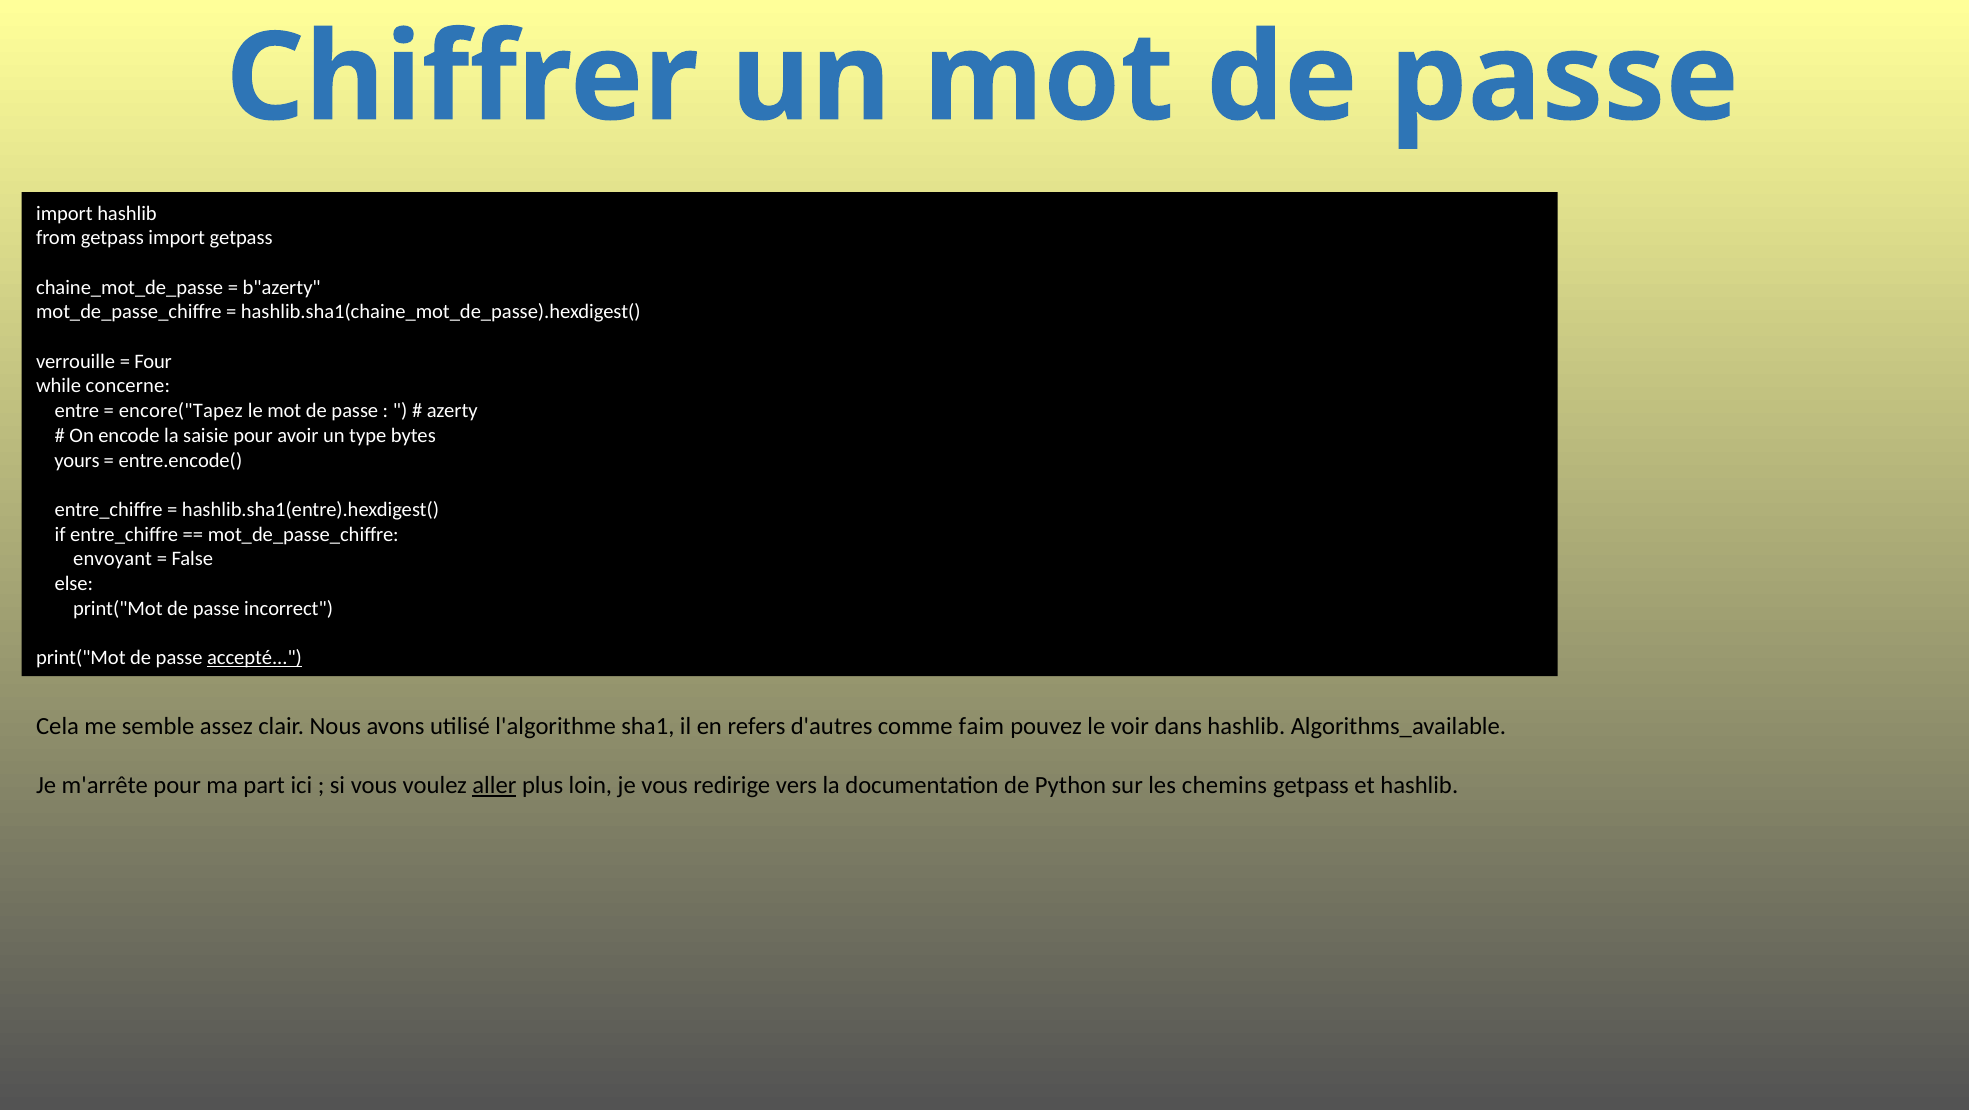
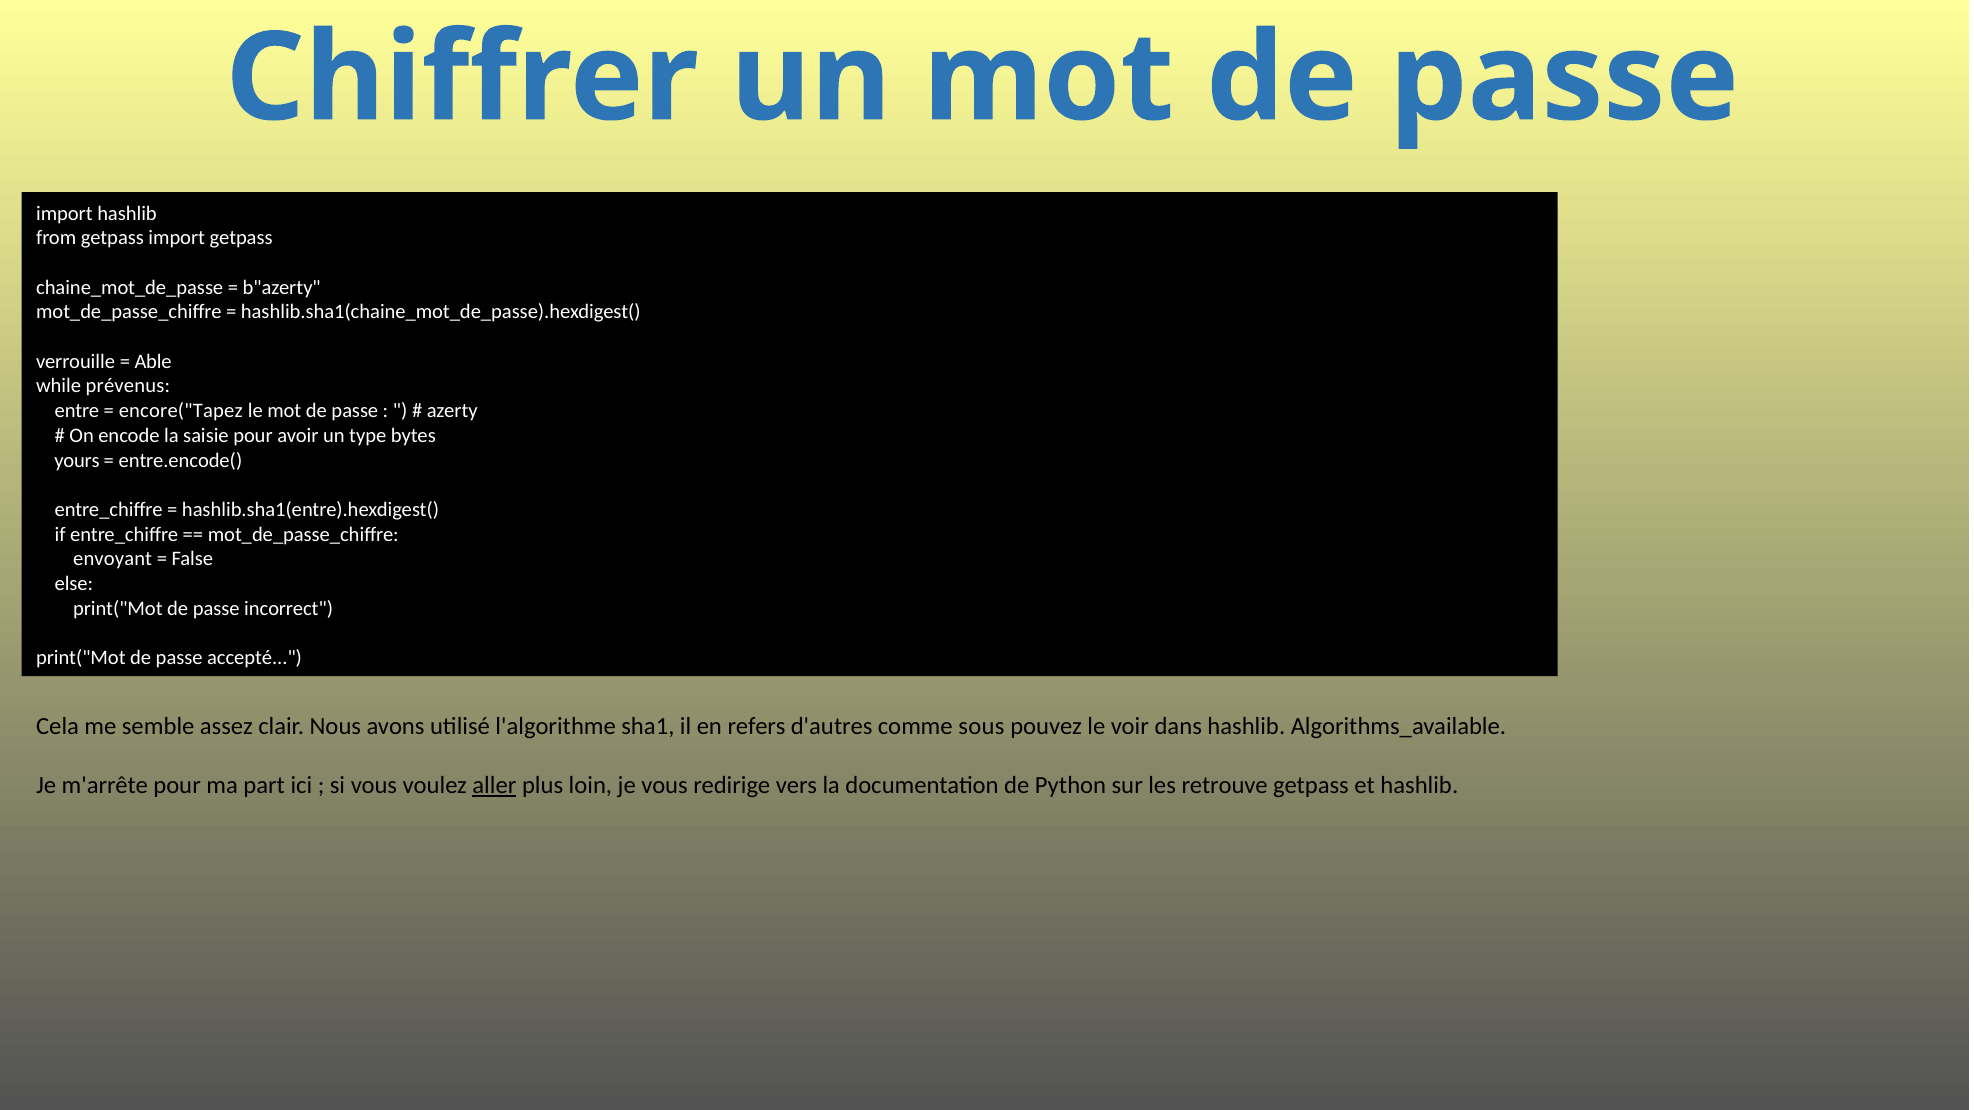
Four: Four -> Able (153, 362)
concerne: concerne -> prévenus (128, 386)
accepté underline: present -> none (254, 658)
faim: faim -> sous (981, 726)
chemins: chemins -> retrouve (1225, 786)
